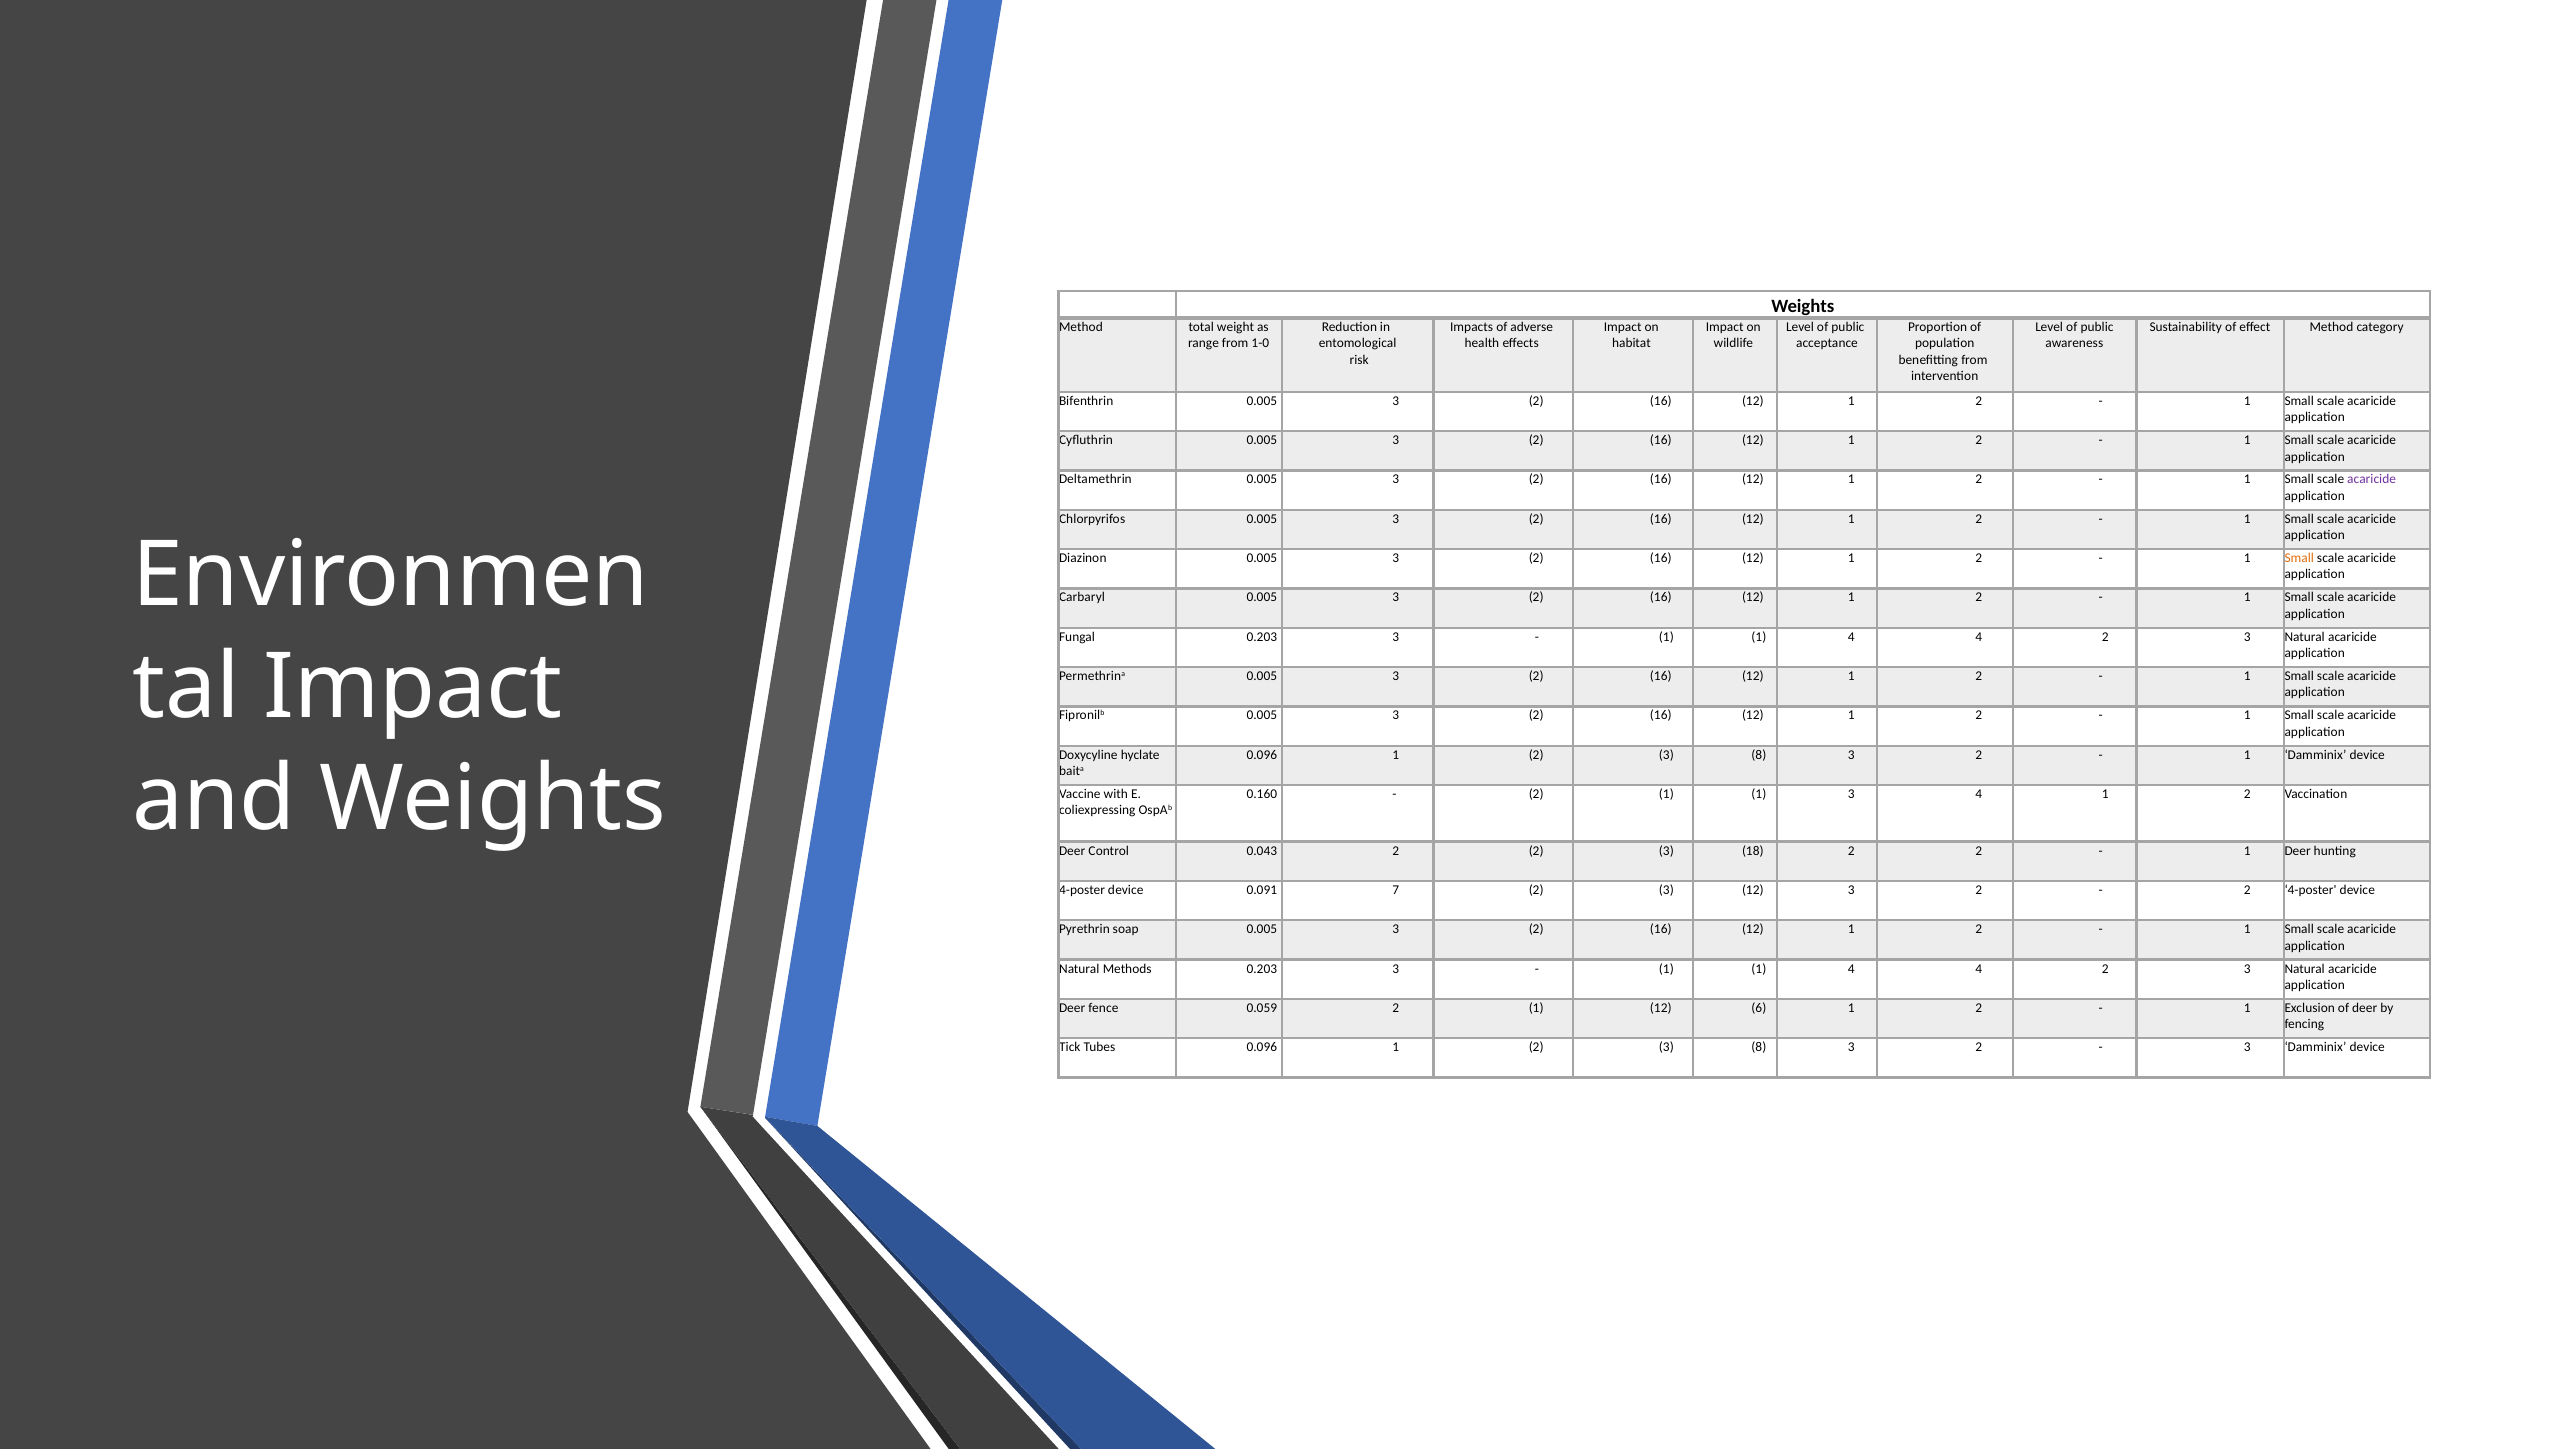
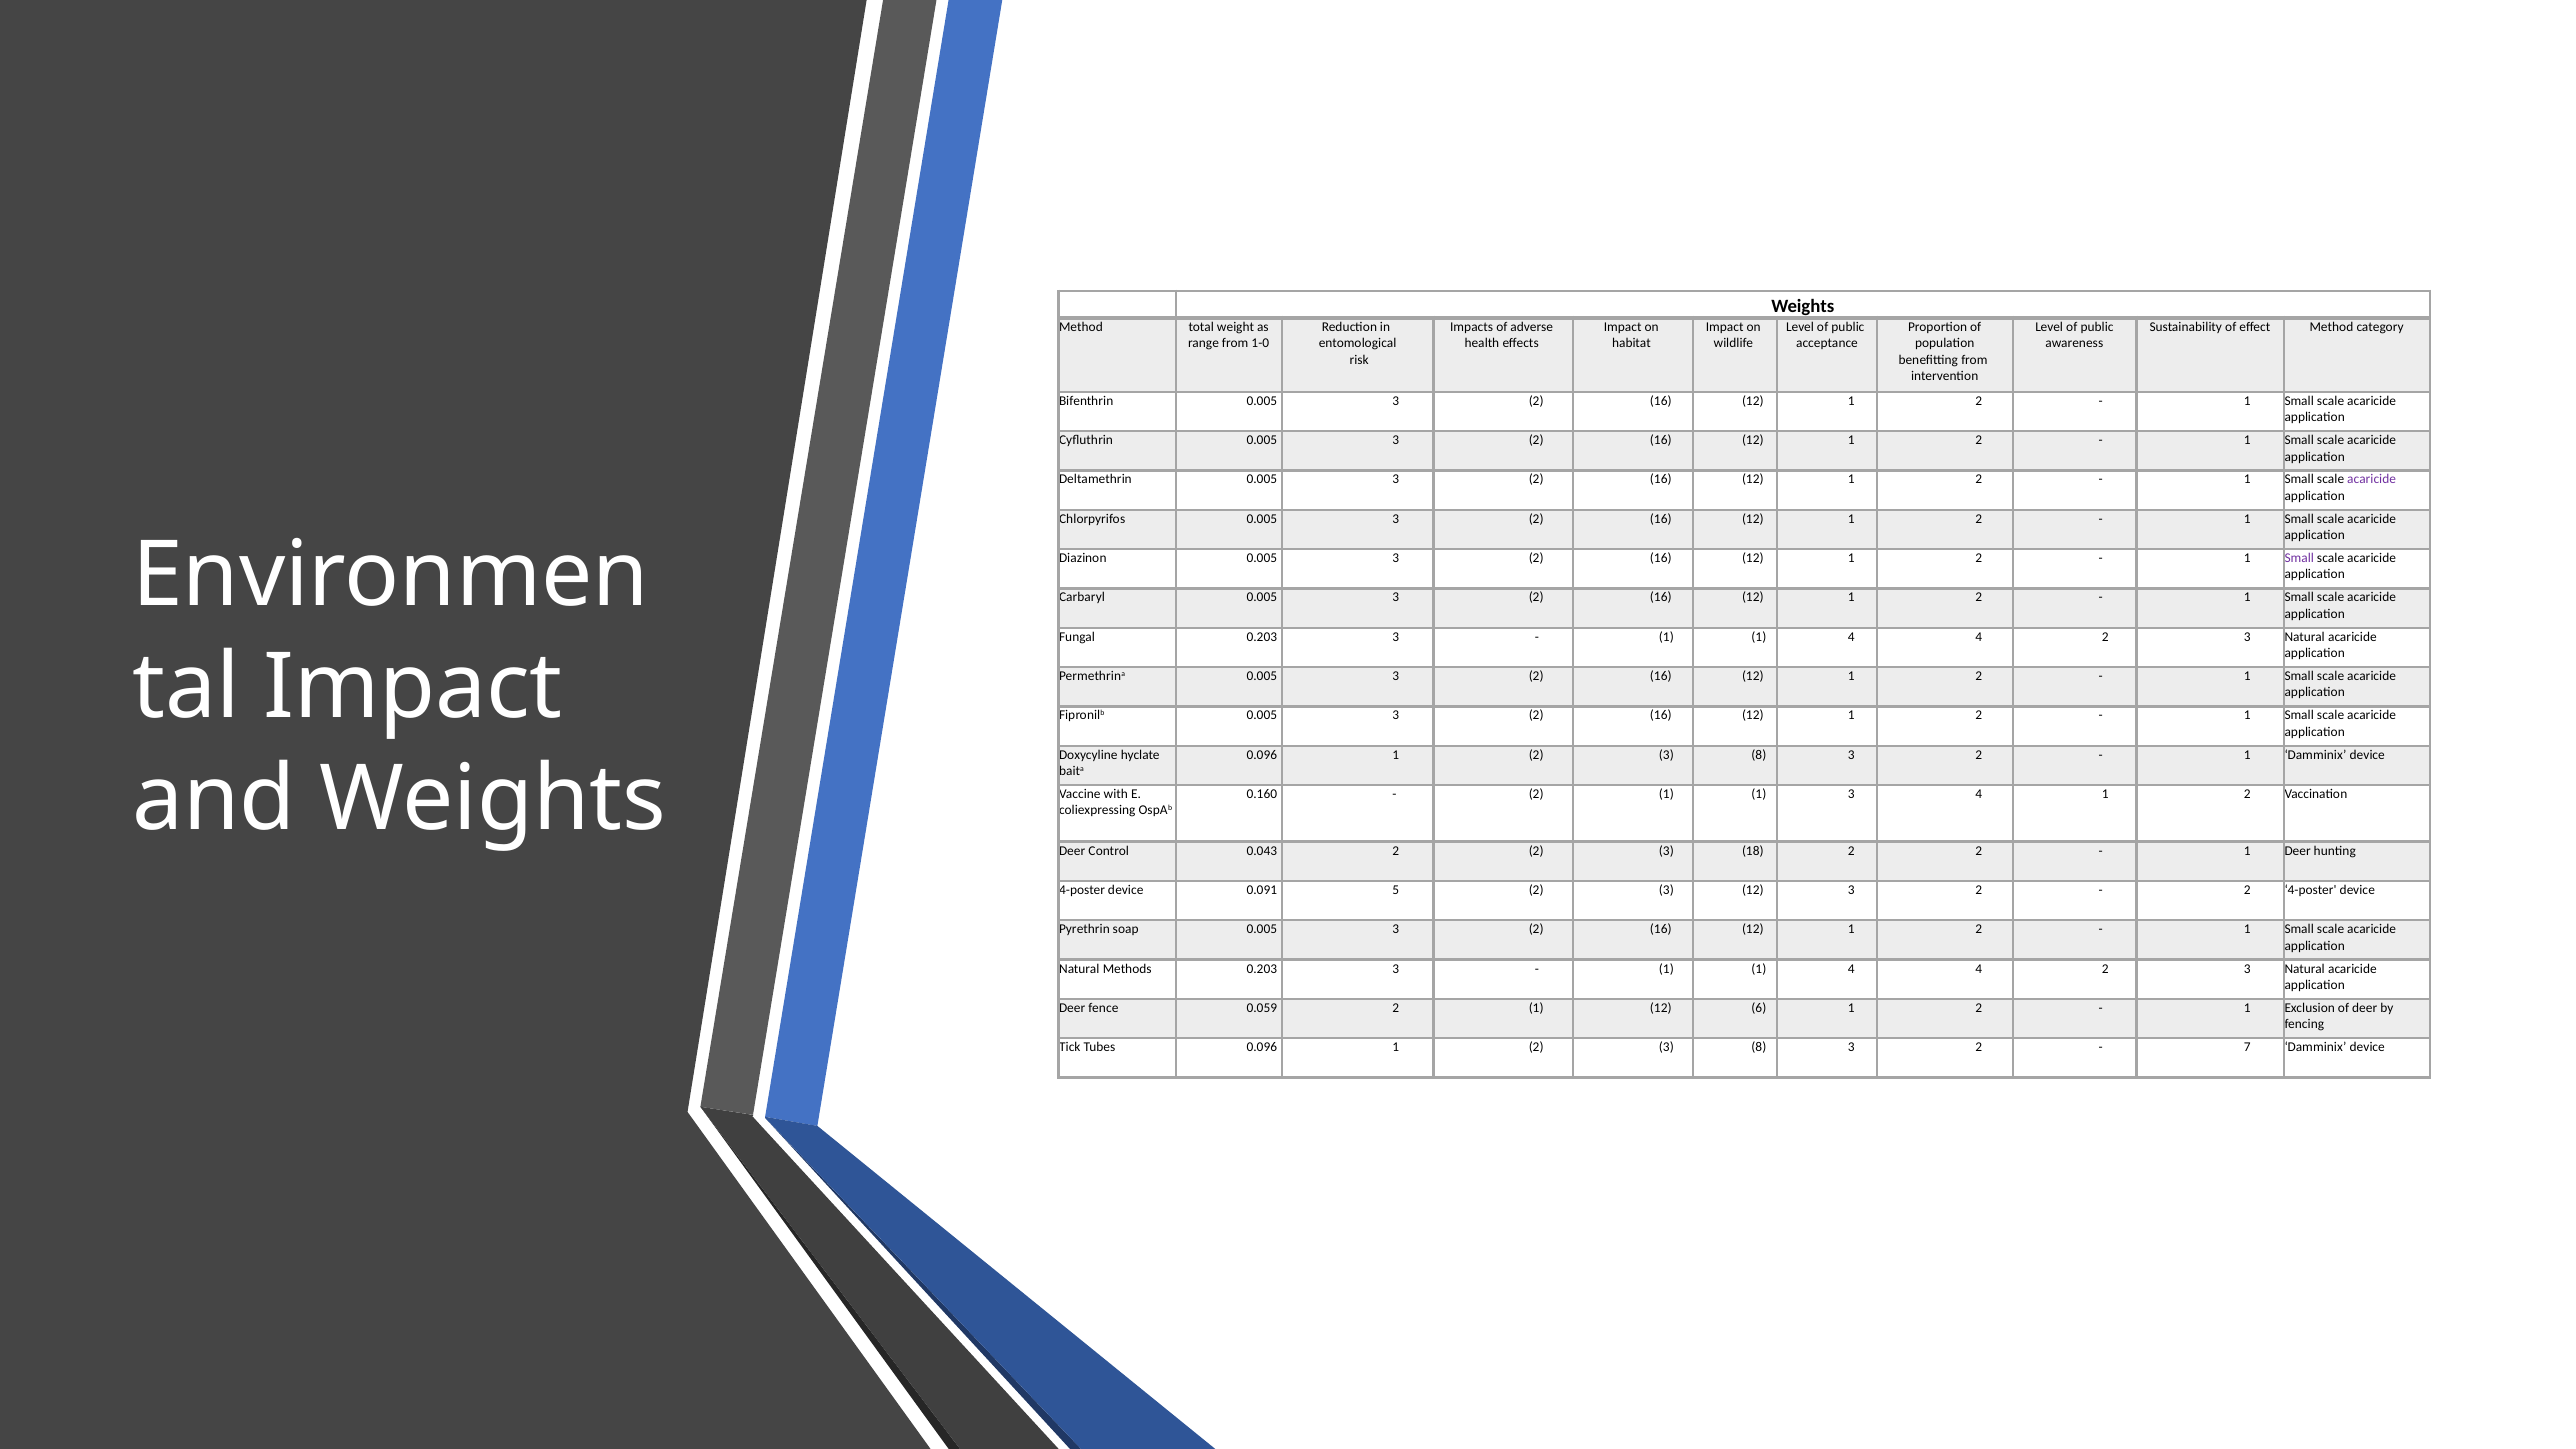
Small colour: orange -> purple (2299, 558)
7: 7 -> 5 (1396, 890)
3: 3 -> 7 (2247, 1047)
